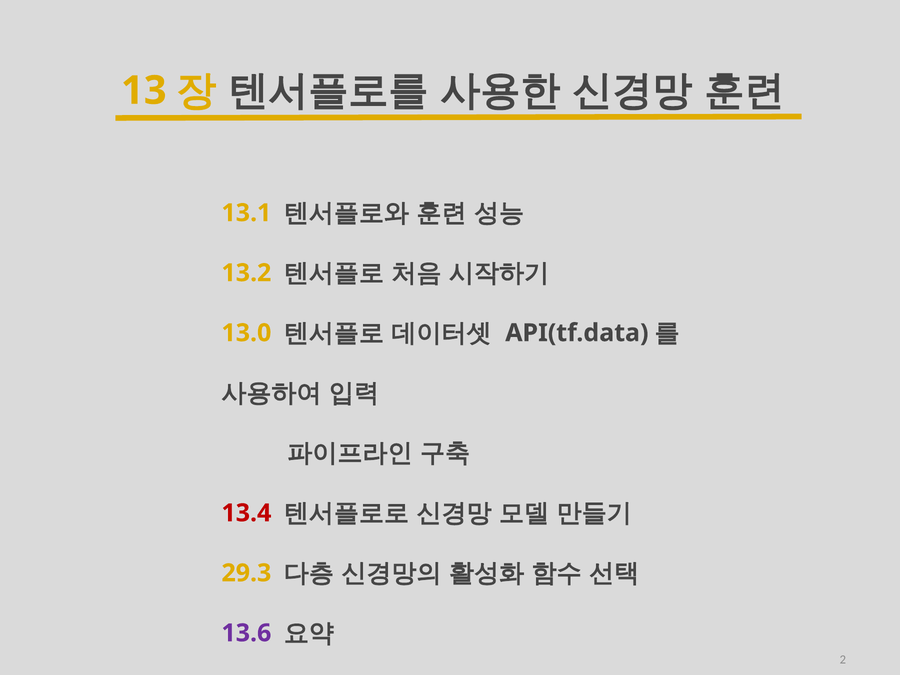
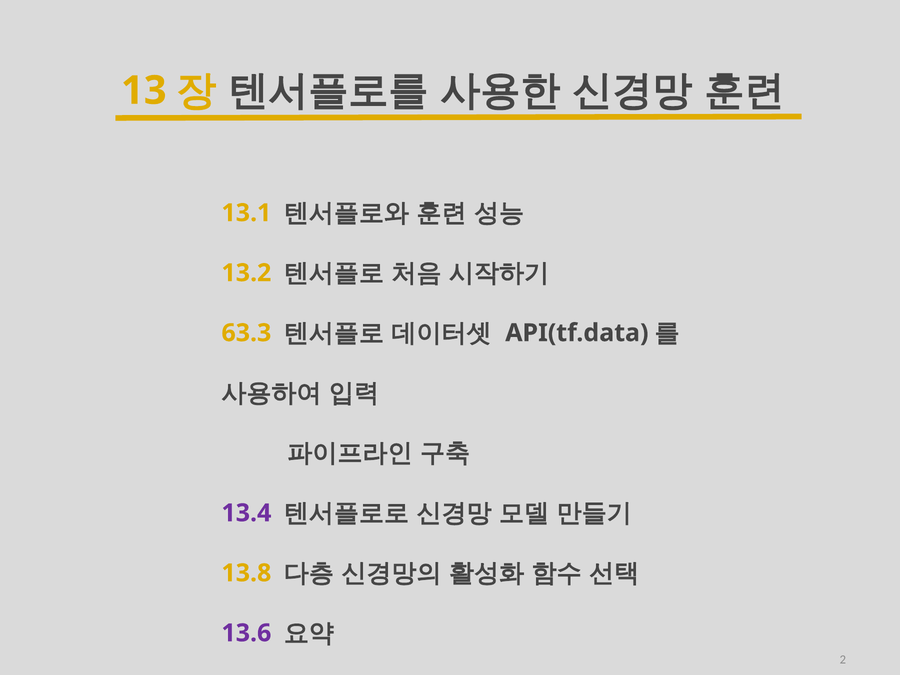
13.0: 13.0 -> 63.3 (246, 333)
13.4 colour: red -> purple (246, 513)
29.3: 29.3 -> 13.8 (246, 573)
